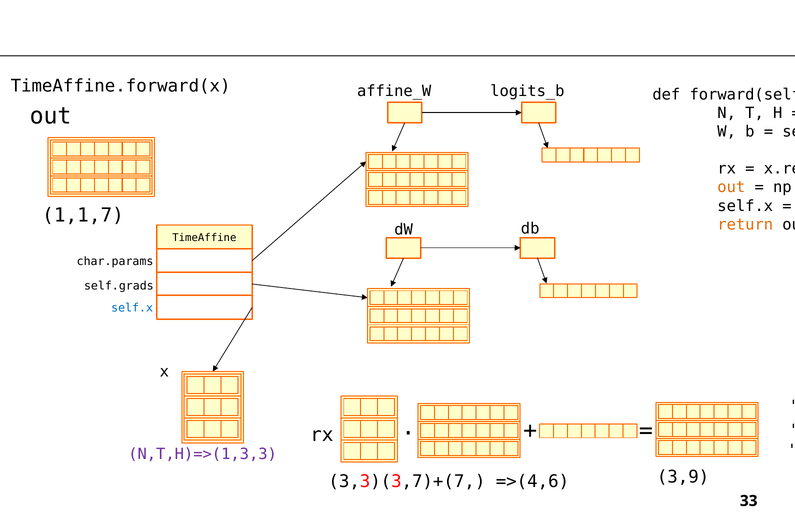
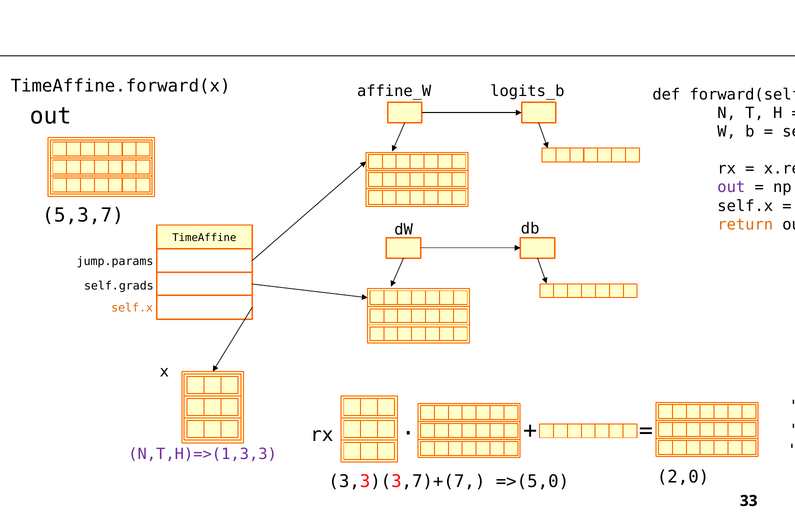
out colour: orange -> purple (731, 187)
1,1,7: 1,1,7 -> 5,3,7 (83, 215)
char.params: char.params -> jump.params (115, 261)
self.x colour: blue -> orange (132, 308)
3,9: 3,9 -> 2,0 (683, 477)
=>(4,6: =>(4,6 -> =>(5,0 (532, 482)
